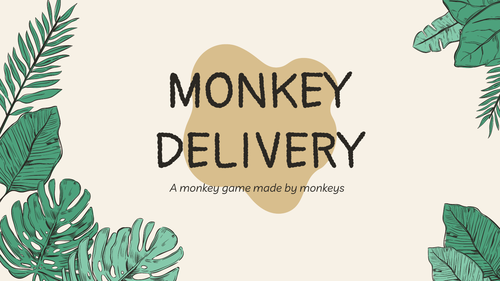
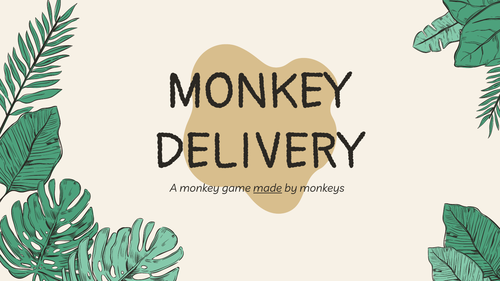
made underline: none -> present (268, 188)
